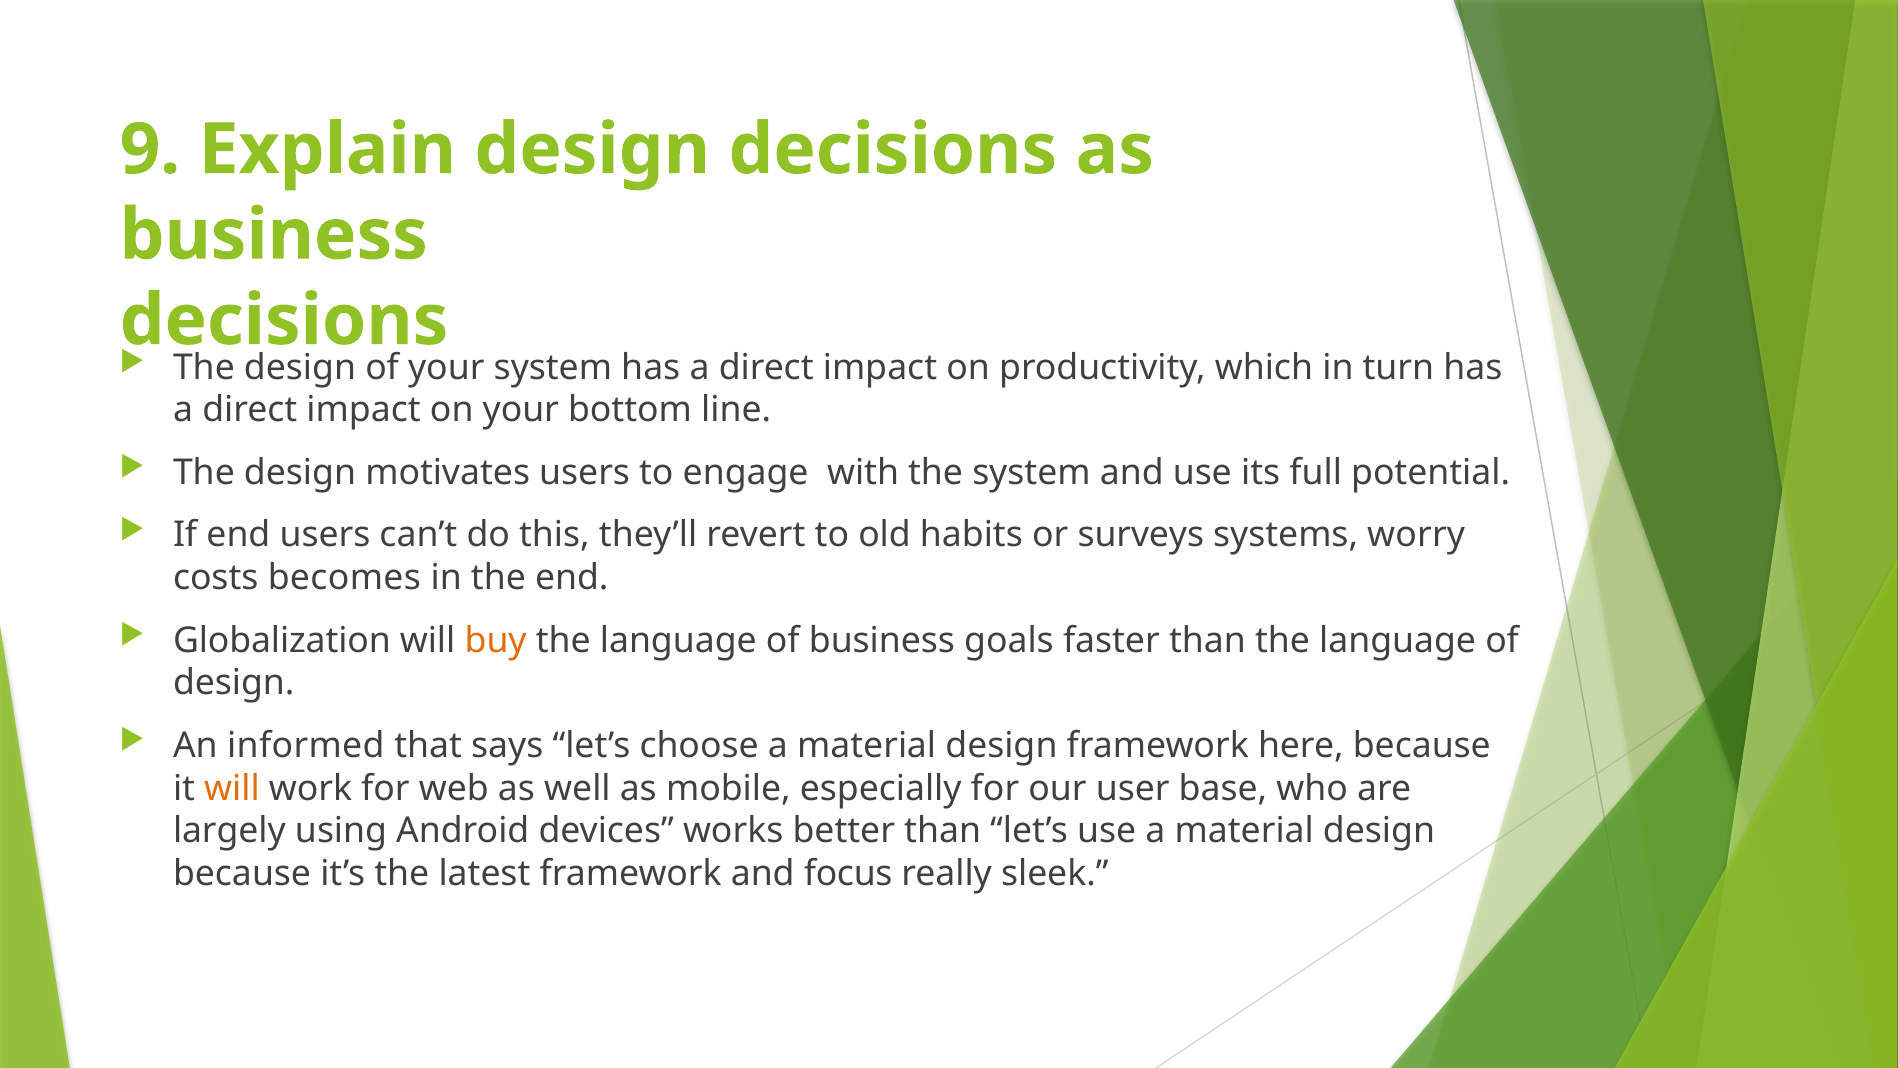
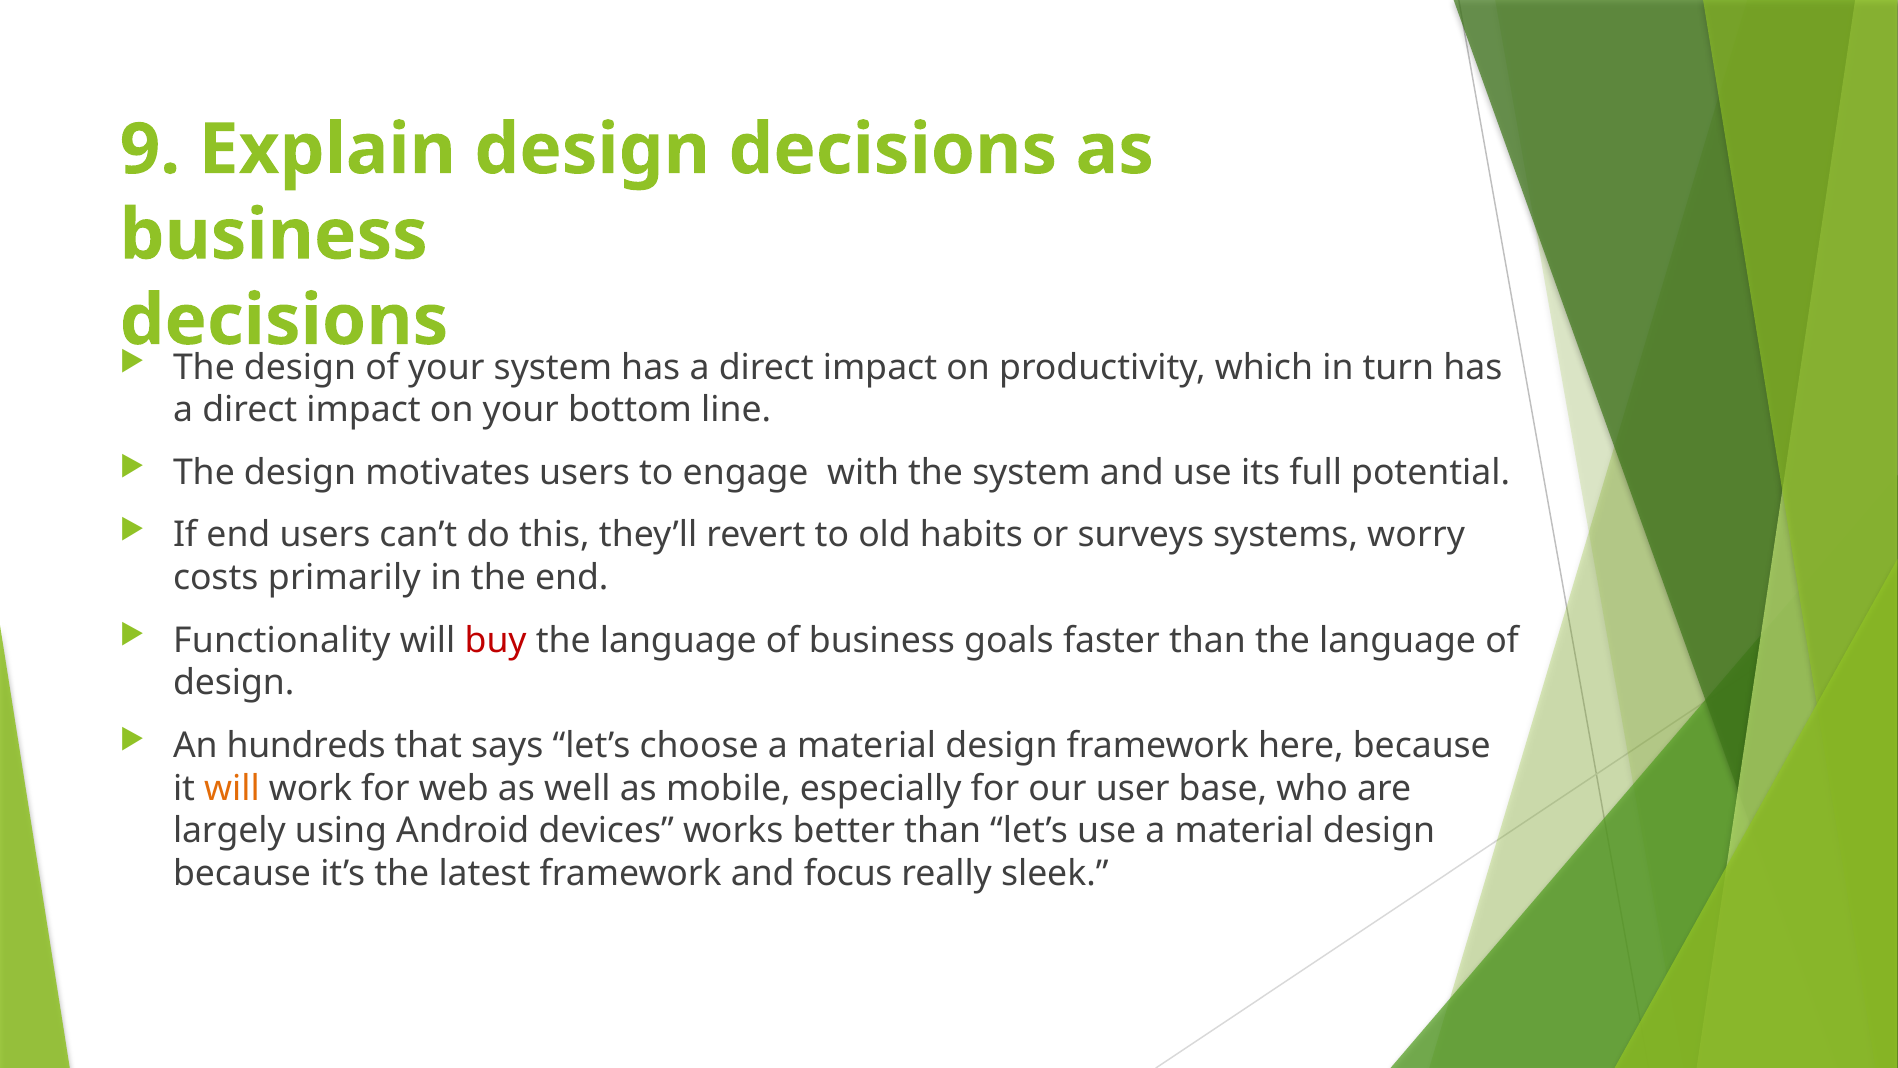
becomes: becomes -> primarily (344, 578)
Globalization: Globalization -> Functionality (282, 640)
buy colour: orange -> red (496, 640)
informed: informed -> hundreds (306, 745)
